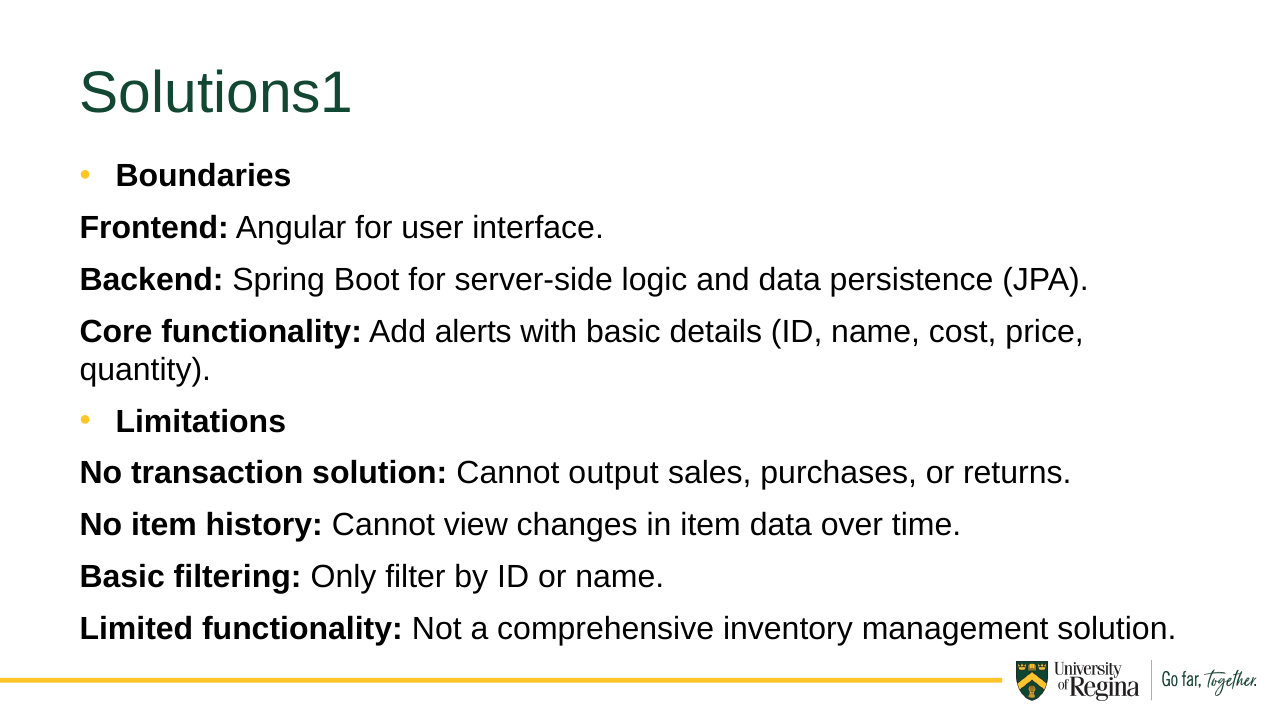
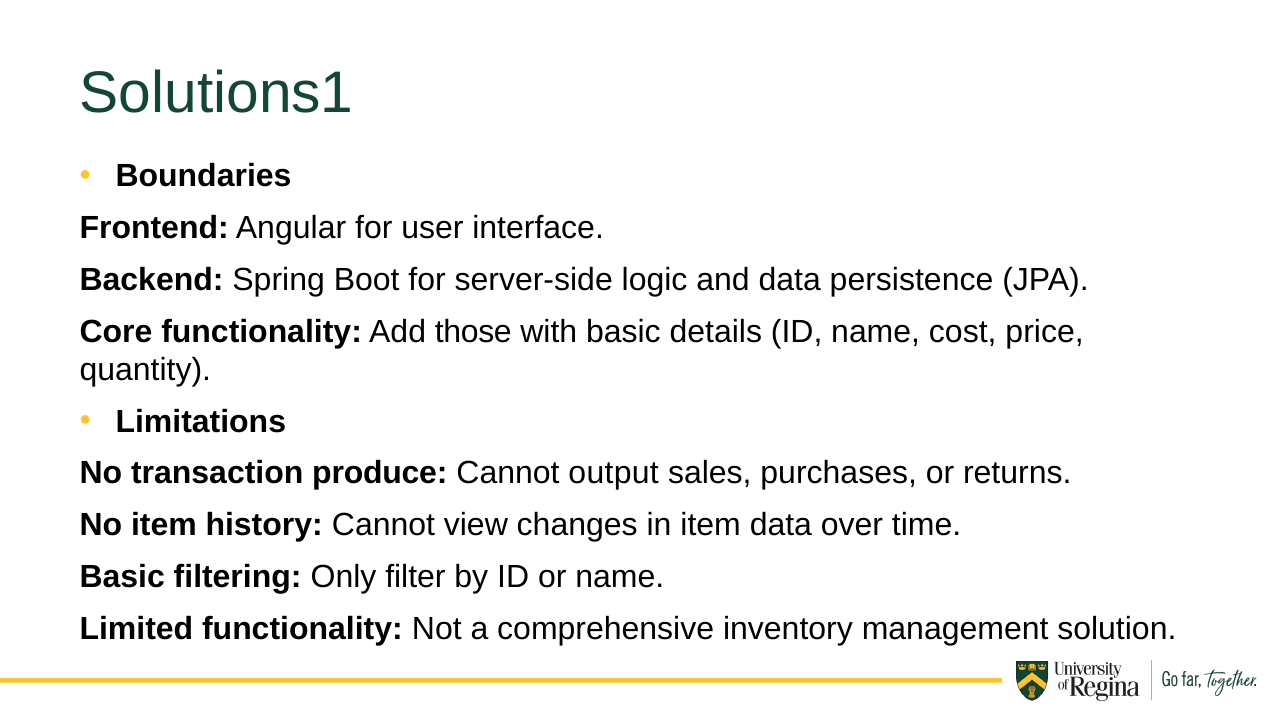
alerts: alerts -> those (473, 331)
transaction solution: solution -> produce (380, 473)
